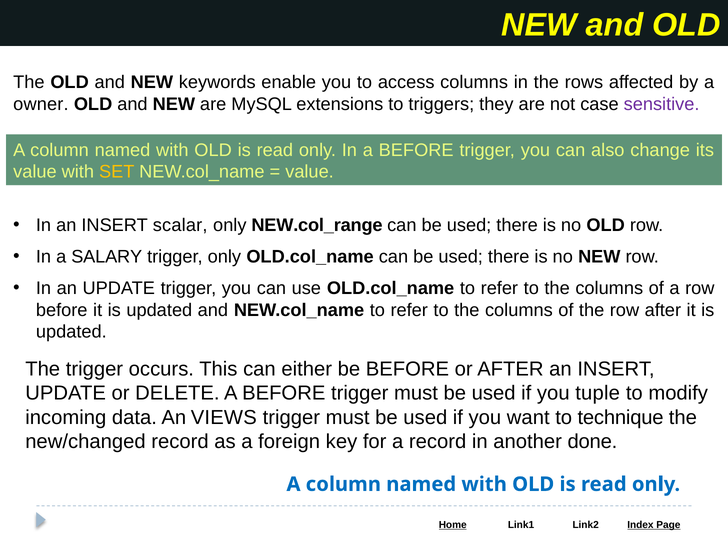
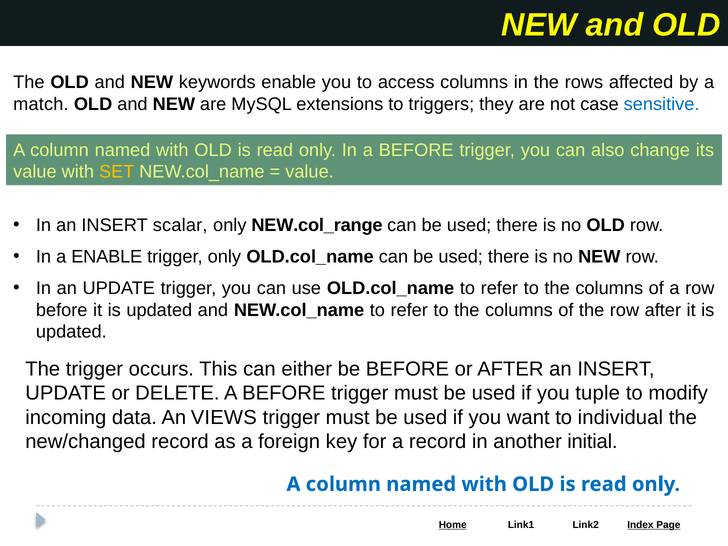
owner: owner -> match (41, 104)
sensitive colour: purple -> blue (662, 104)
a SALARY: SALARY -> ENABLE (107, 257)
technique: technique -> individual (620, 418)
done: done -> initial (592, 442)
